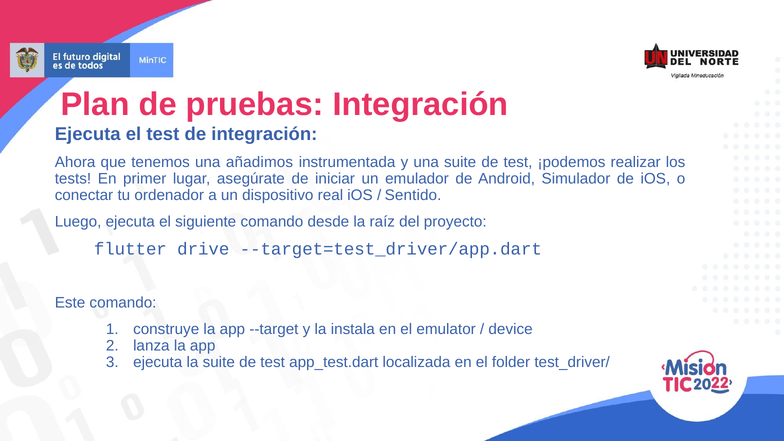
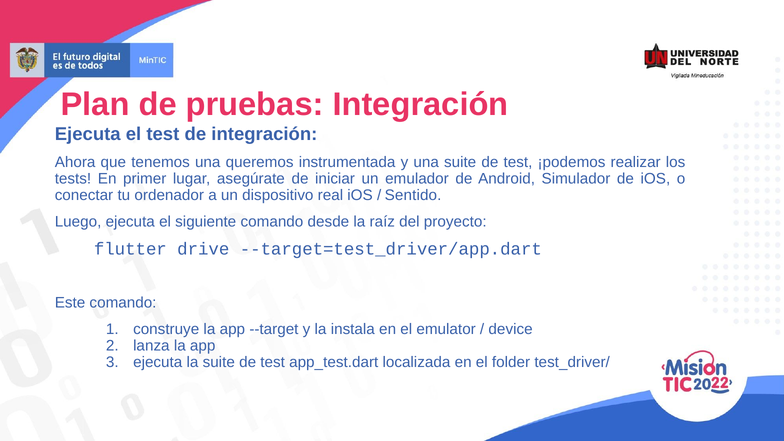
añadimos: añadimos -> queremos (260, 162)
